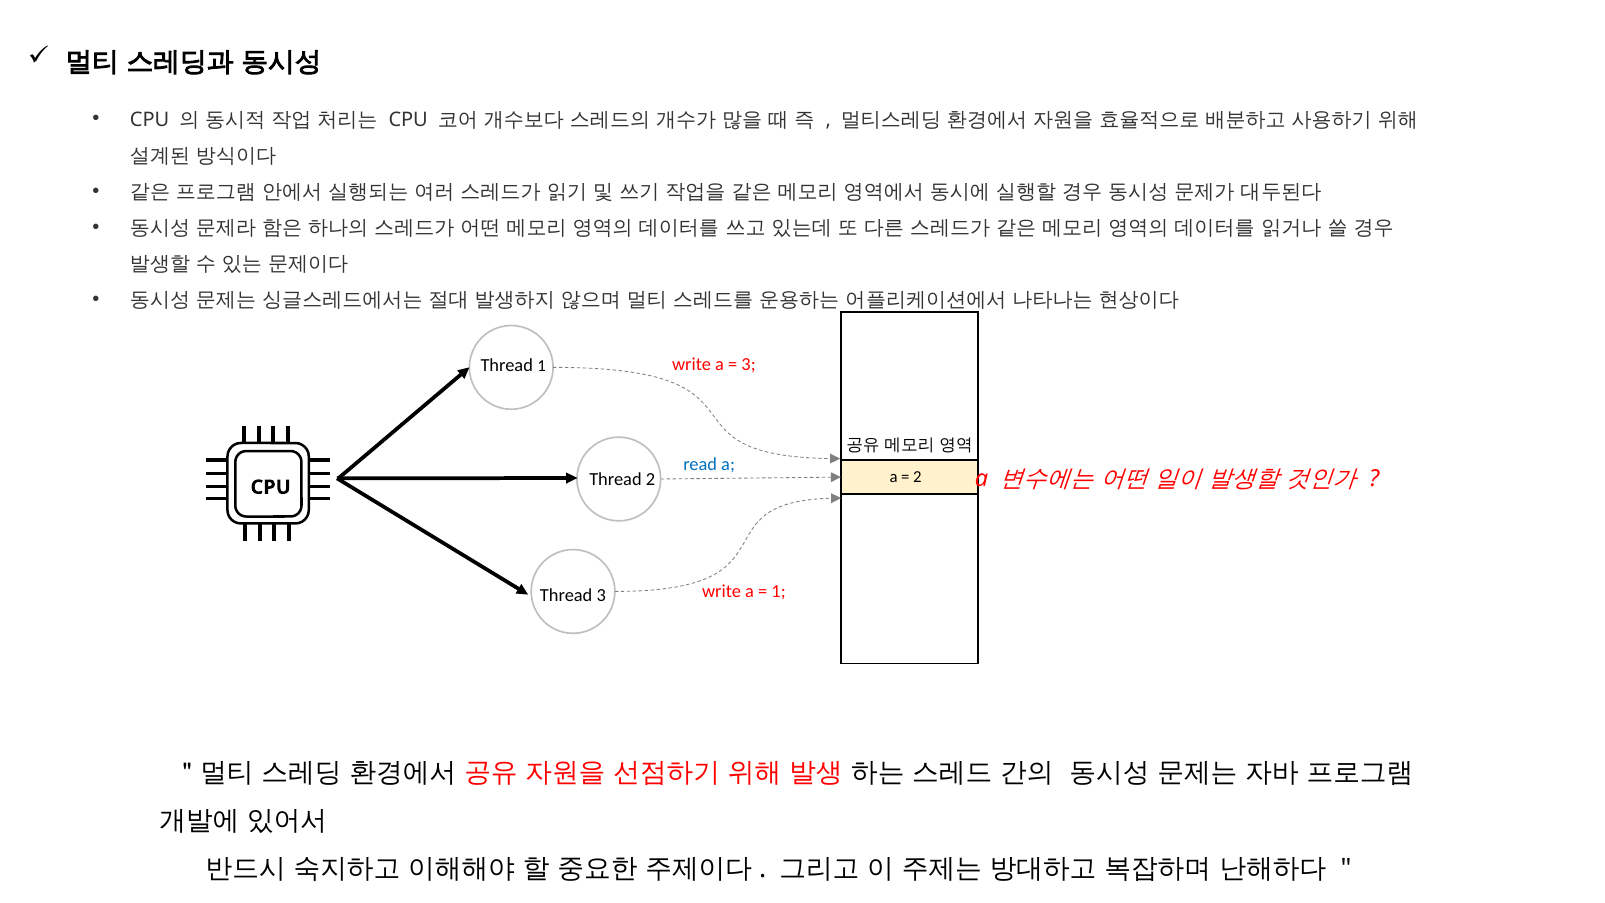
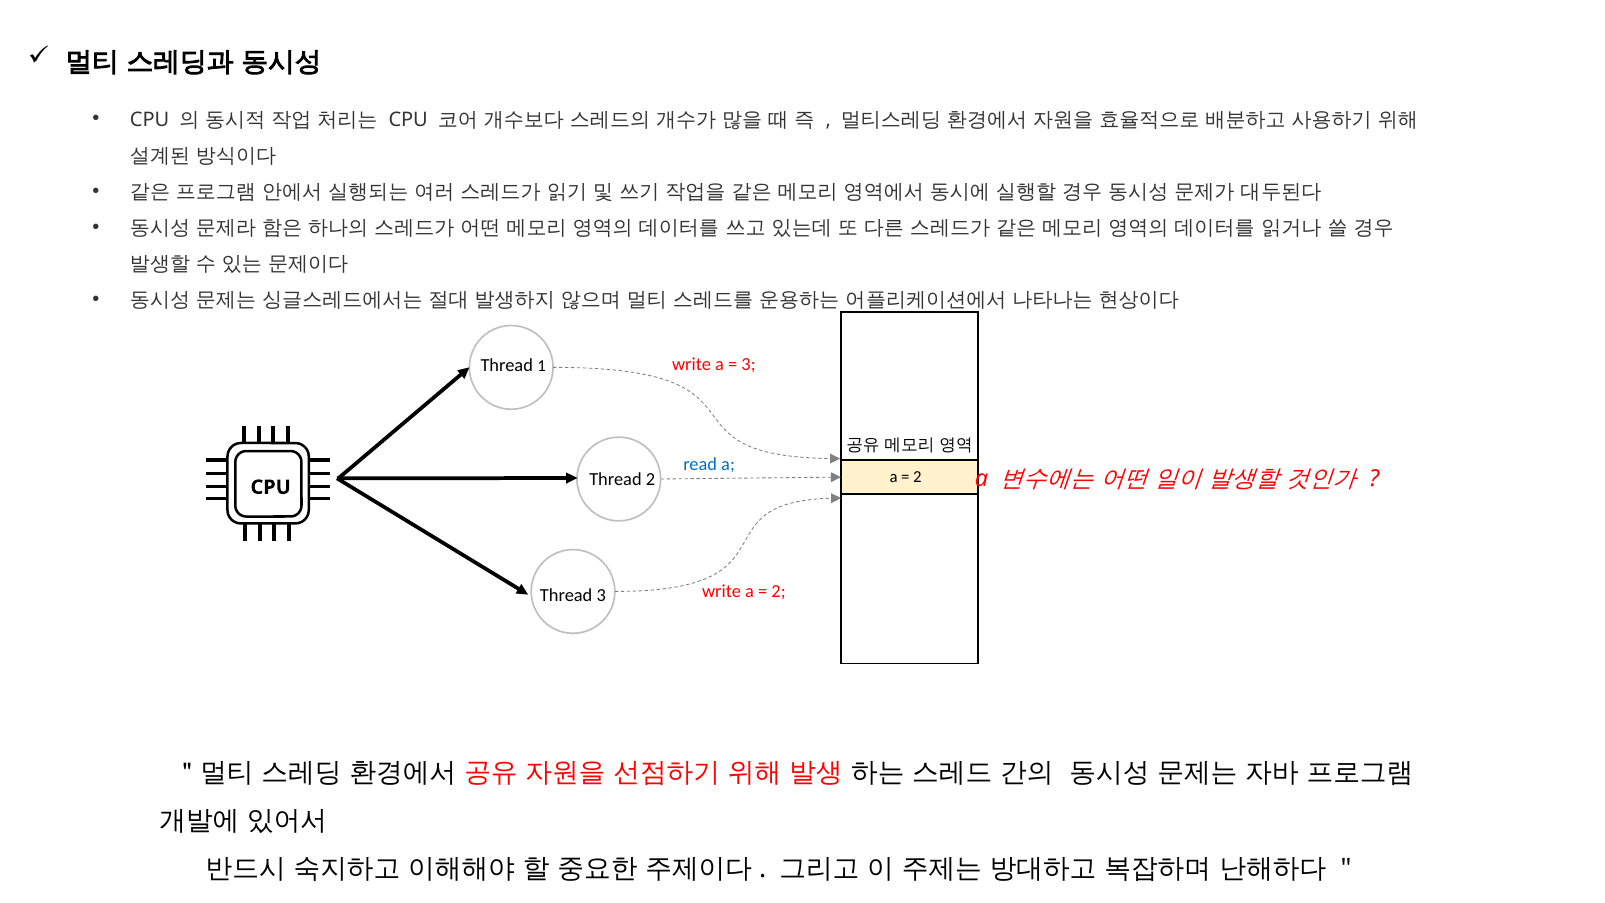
1: 1 -> 2 (779, 591)
